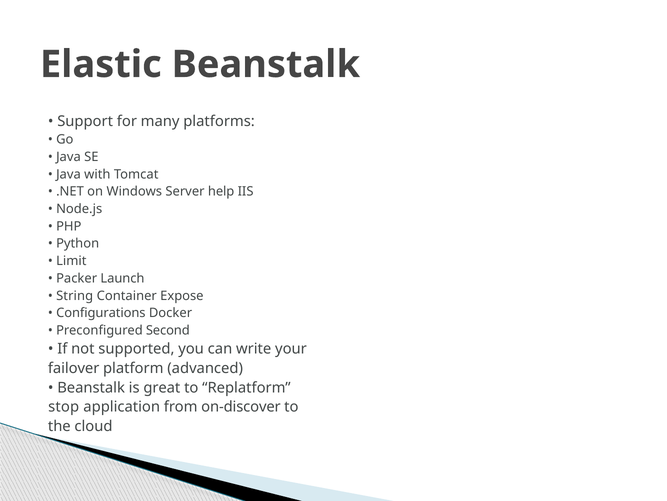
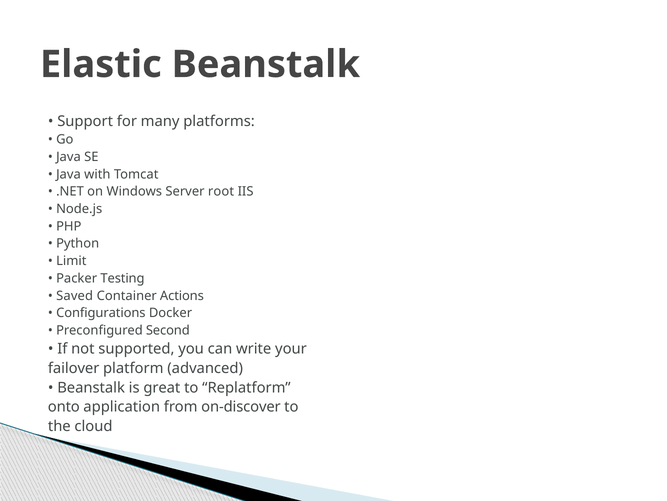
help: help -> root (221, 191)
Launch: Launch -> Testing (122, 278)
String: String -> Saved (75, 295)
Expose: Expose -> Actions (182, 295)
stop: stop -> onto (64, 406)
